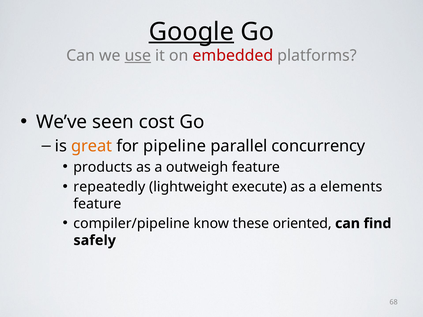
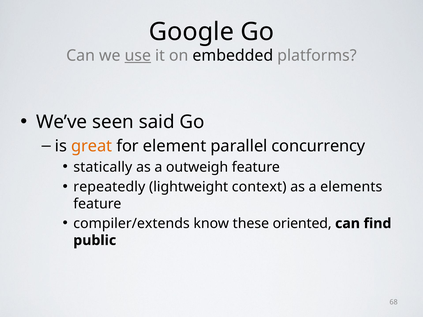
Google underline: present -> none (191, 32)
embedded colour: red -> black (233, 56)
cost: cost -> said (157, 122)
pipeline: pipeline -> element (175, 146)
products: products -> statically (103, 167)
execute: execute -> context (259, 187)
compiler/pipeline: compiler/pipeline -> compiler/extends (132, 224)
safely: safely -> public (95, 241)
